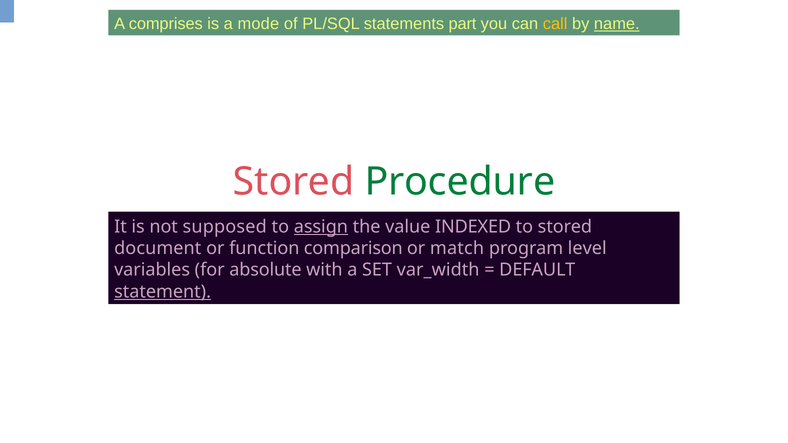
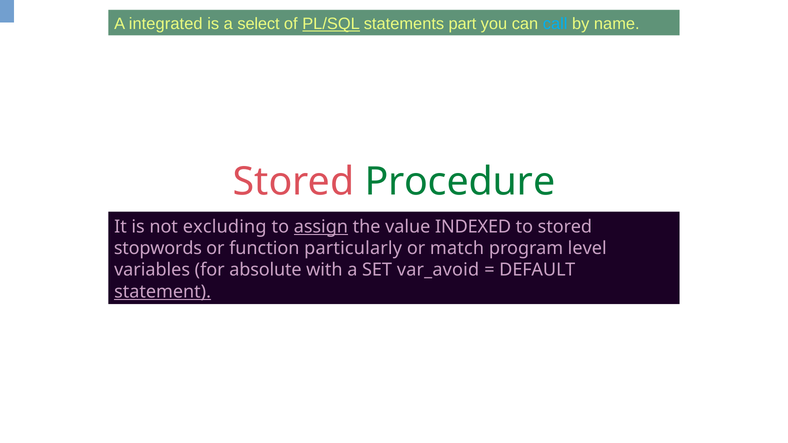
comprises: comprises -> integrated (166, 24)
mode: mode -> select (259, 24)
PL/SQL underline: none -> present (331, 24)
call colour: yellow -> light blue (555, 24)
name underline: present -> none (617, 24)
supposed: supposed -> excluding (225, 227)
document: document -> stopwords (158, 248)
comparison: comparison -> particularly (353, 248)
var_width: var_width -> var_avoid (438, 270)
